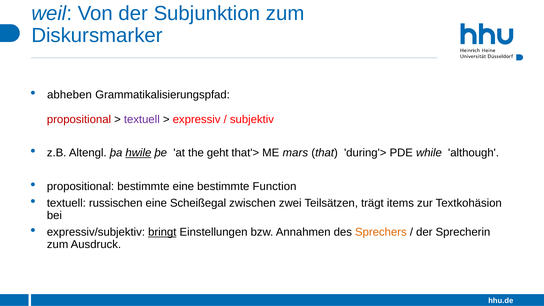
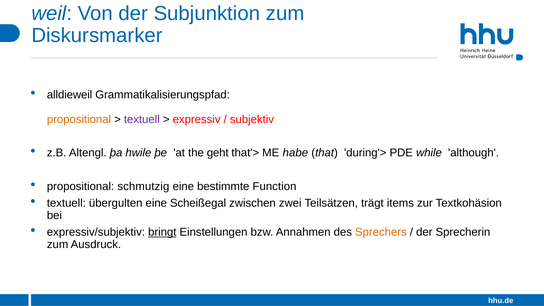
abheben: abheben -> alldieweil (70, 95)
propositional colour: red -> orange (79, 119)
hwile underline: present -> none (138, 153)
mars: mars -> habe (295, 153)
propositional bestimmte: bestimmte -> schmutzig (143, 187)
russischen: russischen -> übergulten (116, 203)
